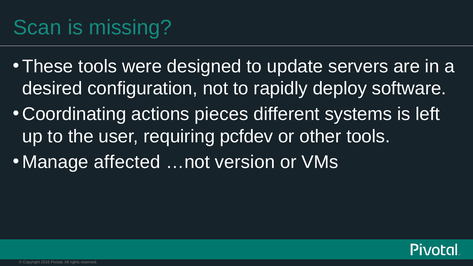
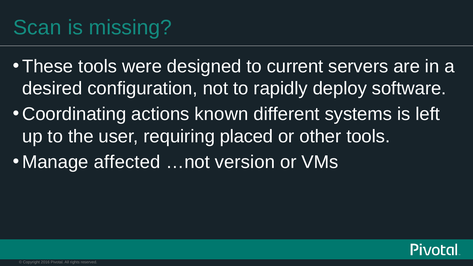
update: update -> current (295, 66)
pieces: pieces -> known (221, 114)
pcfdev: pcfdev -> placed (247, 136)
